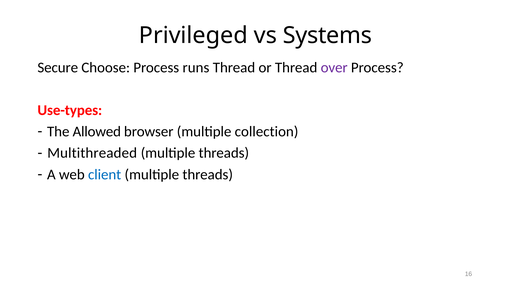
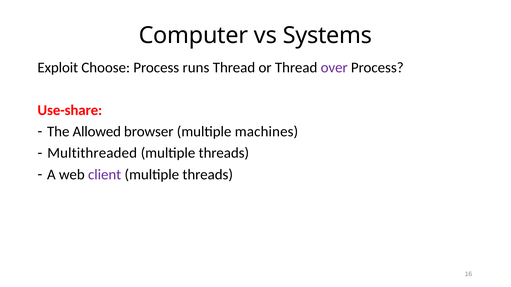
Privileged: Privileged -> Computer (193, 35)
Secure: Secure -> Exploit (58, 68)
Use-types: Use-types -> Use-share (70, 110)
collection: collection -> machines (266, 132)
client colour: blue -> purple (105, 175)
